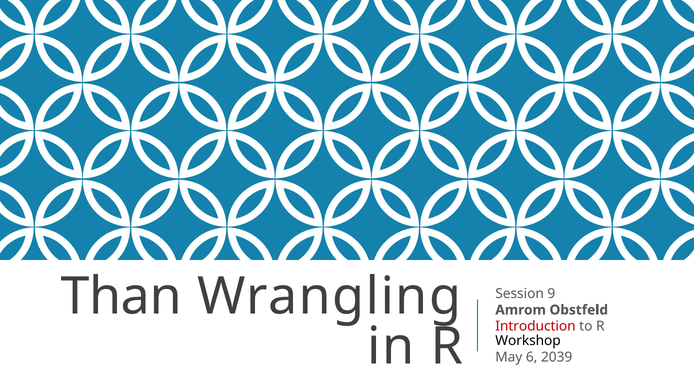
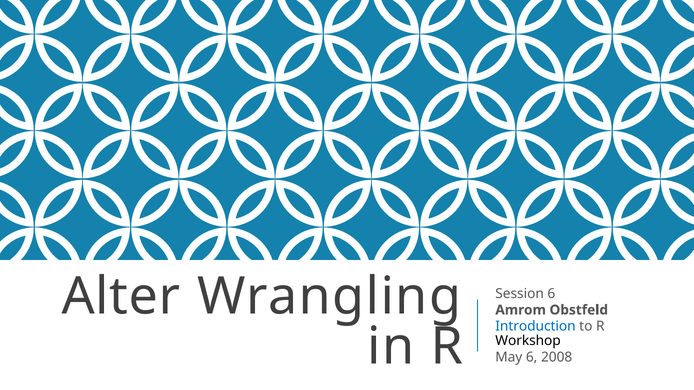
Than: Than -> Alter (121, 297)
Session 9: 9 -> 6 (551, 294)
Introduction colour: red -> blue (536, 326)
2039: 2039 -> 2008 (557, 357)
